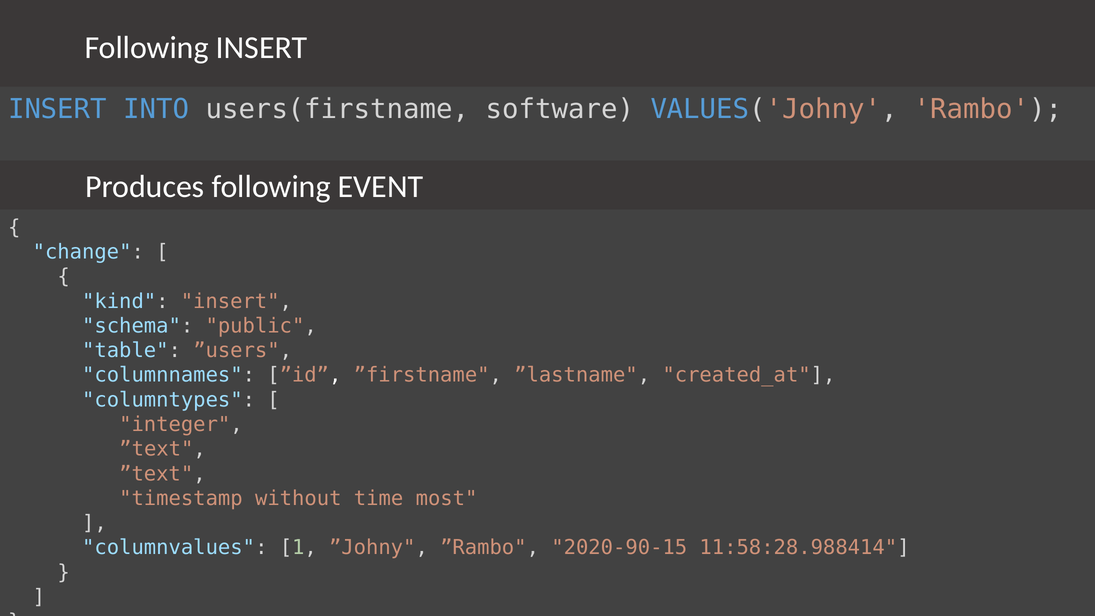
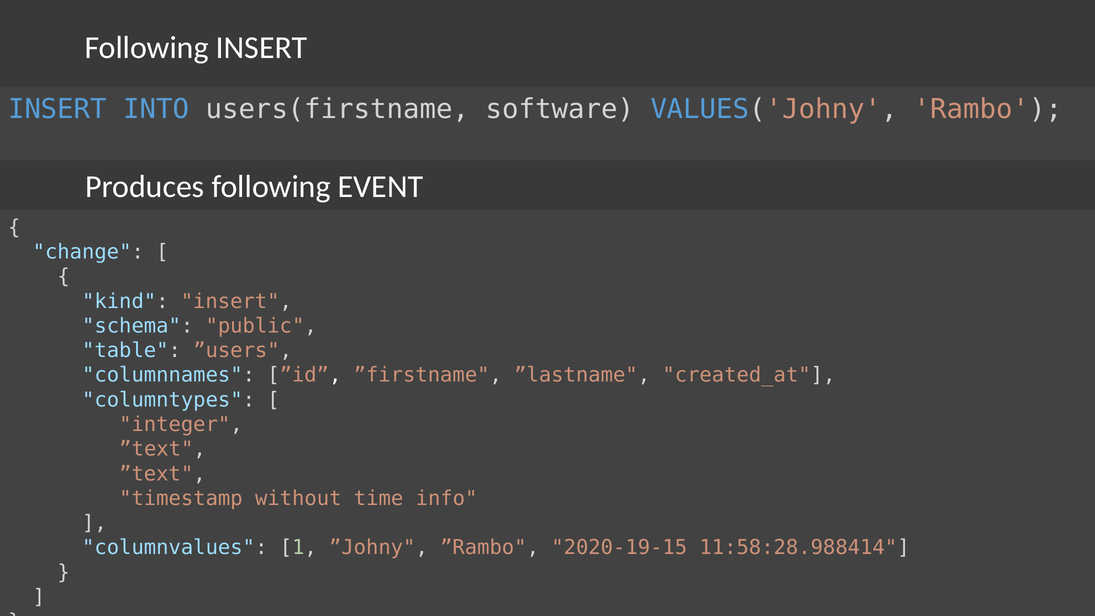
most: most -> info (447, 498)
2020-90-15: 2020-90-15 -> 2020-19-15 (619, 548)
